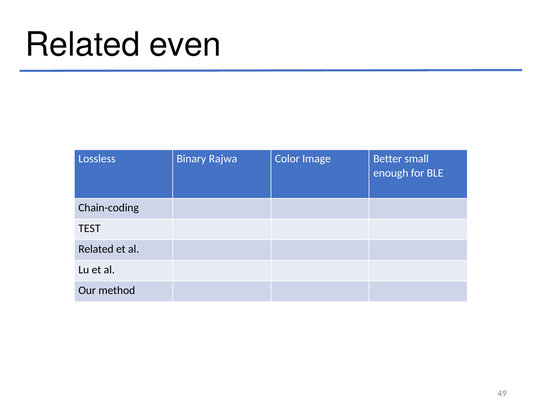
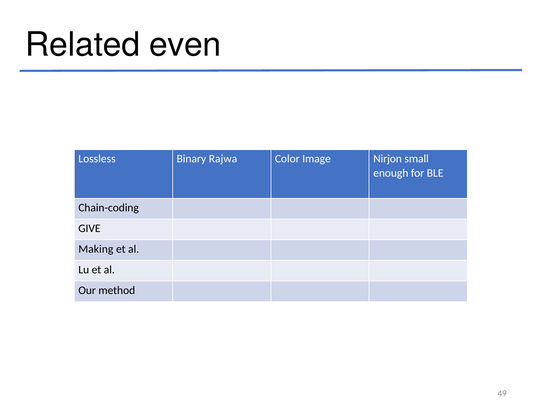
Better: Better -> Nirjon (388, 159)
TEST: TEST -> GIVE (89, 229)
Related: Related -> Making (96, 249)
